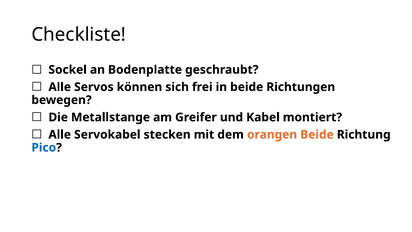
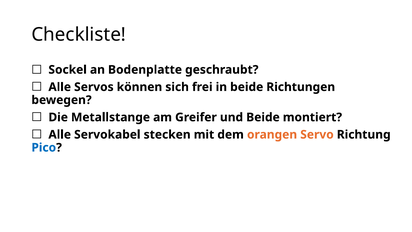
und Kabel: Kabel -> Beide (263, 117)
orangen Beide: Beide -> Servo (317, 134)
